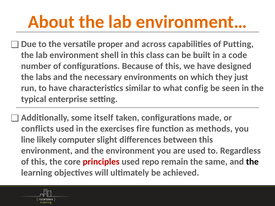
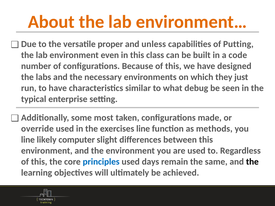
across: across -> unless (154, 44)
shell: shell -> even (110, 55)
config: config -> debug (196, 88)
itself: itself -> most (104, 118)
conflicts: conflicts -> override (37, 129)
exercises fire: fire -> line (143, 129)
principles colour: red -> blue (101, 162)
repo: repo -> days (150, 162)
